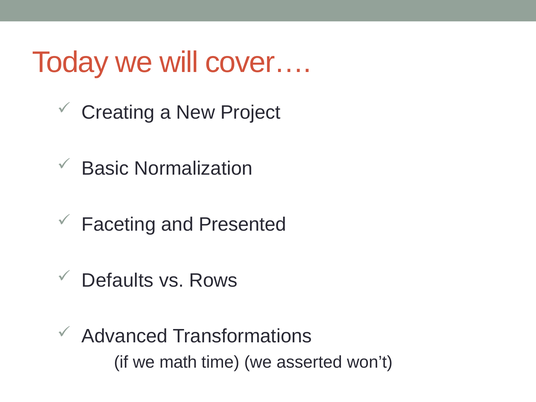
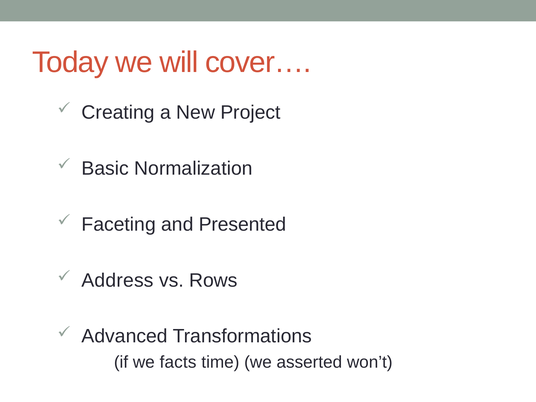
Defaults: Defaults -> Address (118, 280)
math: math -> facts (178, 362)
